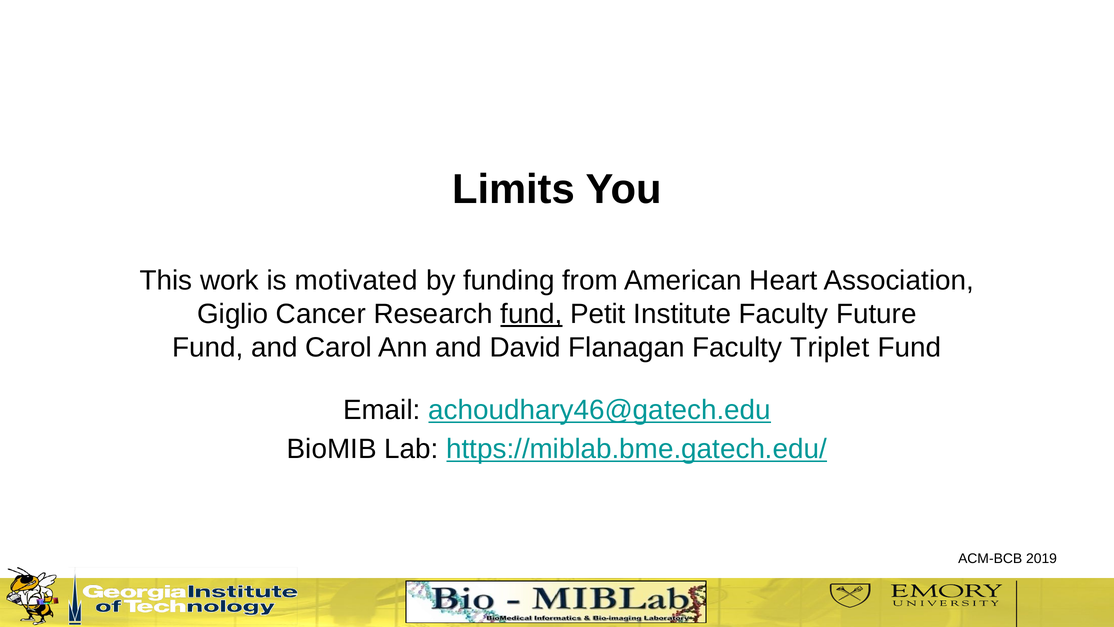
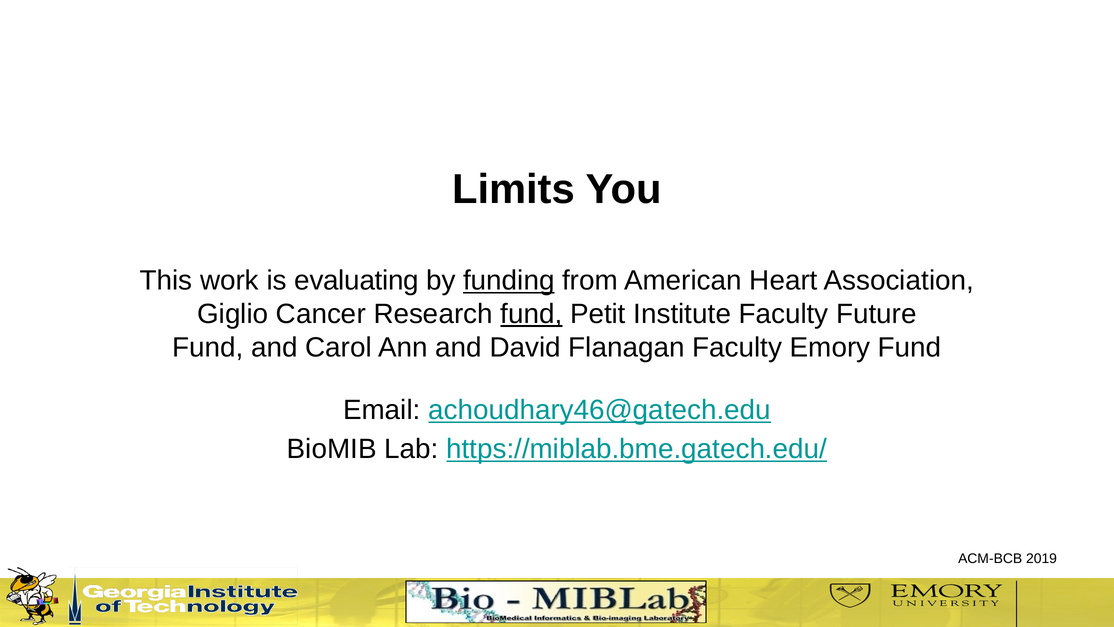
motivated: motivated -> evaluating (357, 280)
funding underline: none -> present (509, 280)
Triplet: Triplet -> Emory (830, 347)
